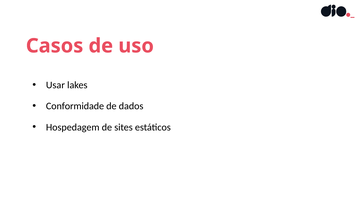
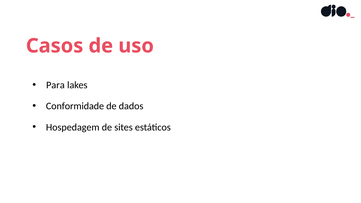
Usar: Usar -> Para (55, 85)
